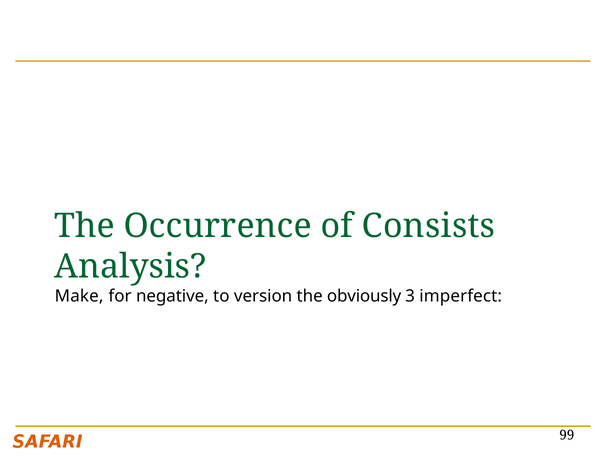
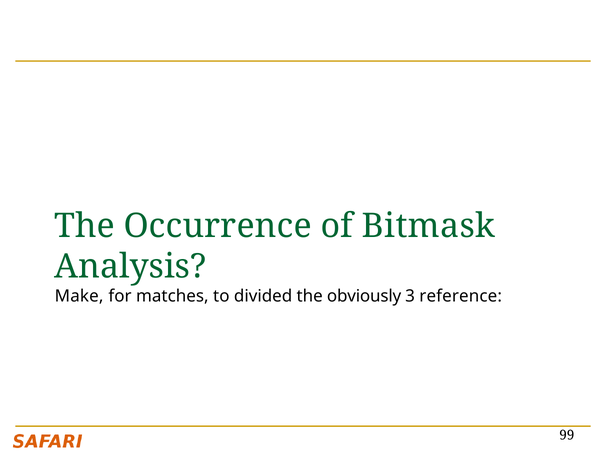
Consists: Consists -> Bitmask (429, 226)
negative: negative -> matches (172, 296)
version: version -> divided (263, 296)
imperfect: imperfect -> reference (461, 296)
